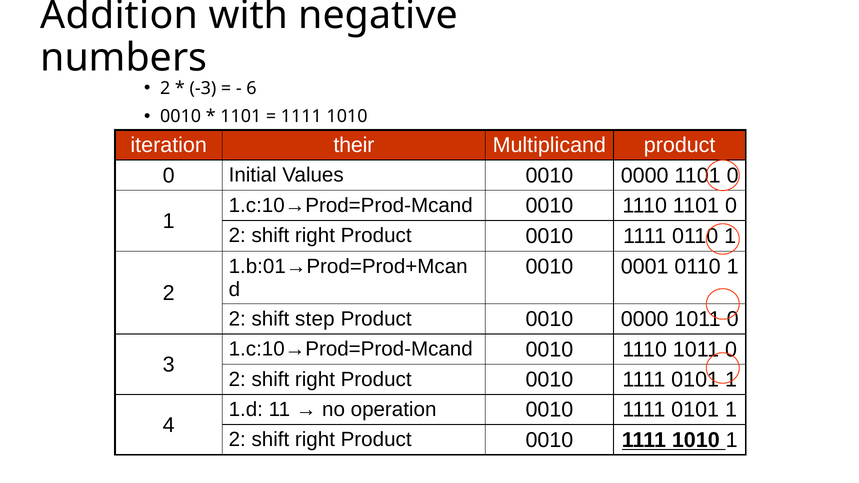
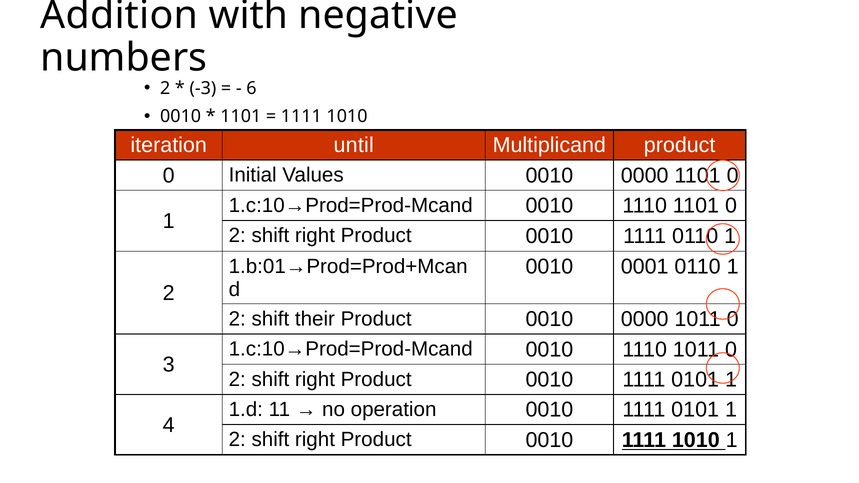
their: their -> until (354, 145)
step: step -> their (315, 319)
